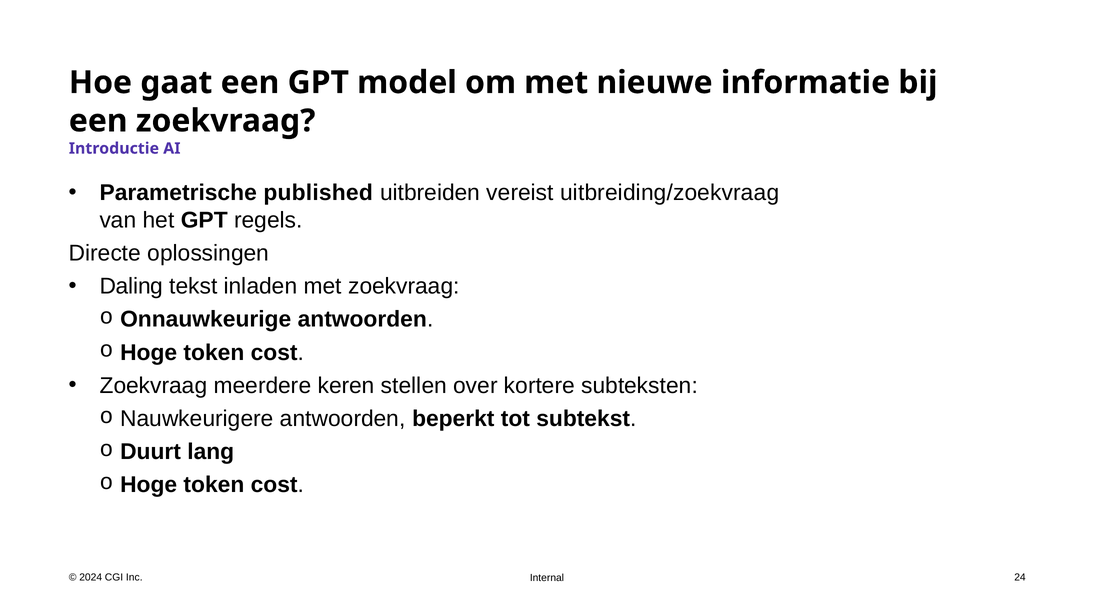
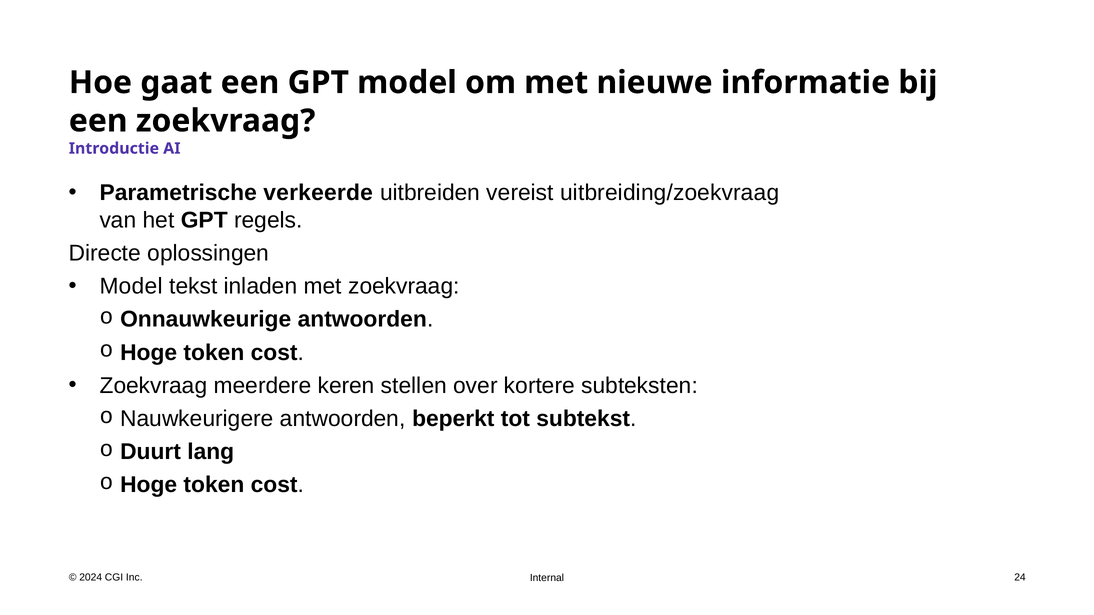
published: published -> verkeerde (318, 193)
Daling: Daling -> Model (131, 287)
